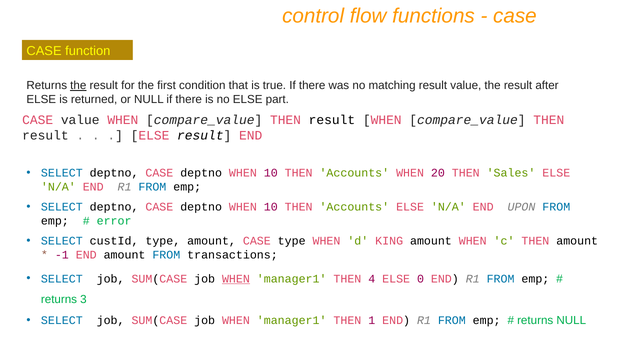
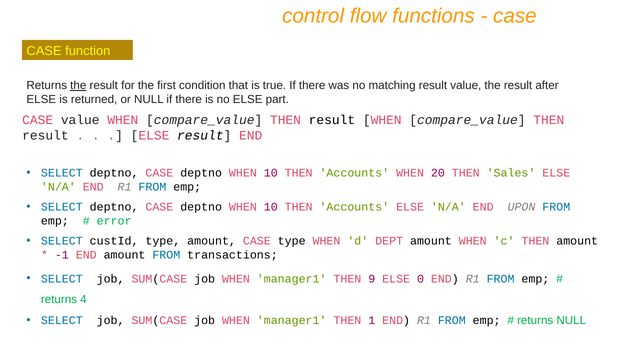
KING: KING -> DEPT (389, 241)
WHEN underline: present -> none (236, 279)
4: 4 -> 9 (372, 279)
3: 3 -> 4 (83, 300)
